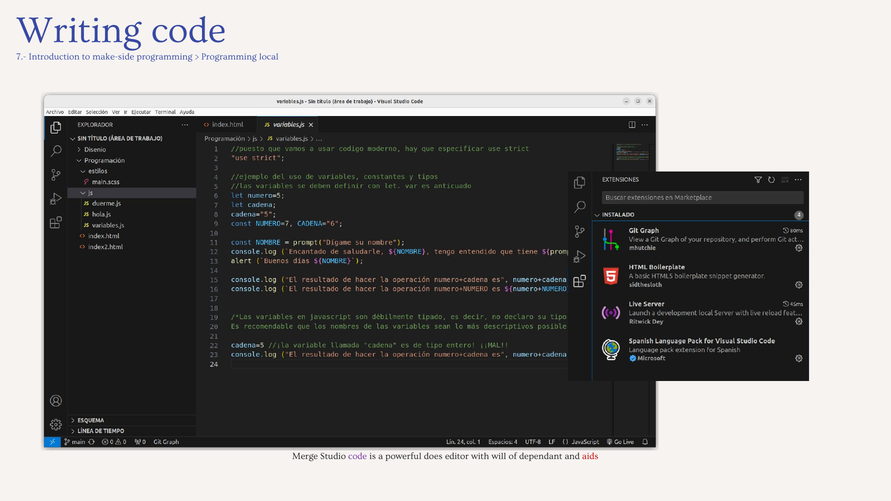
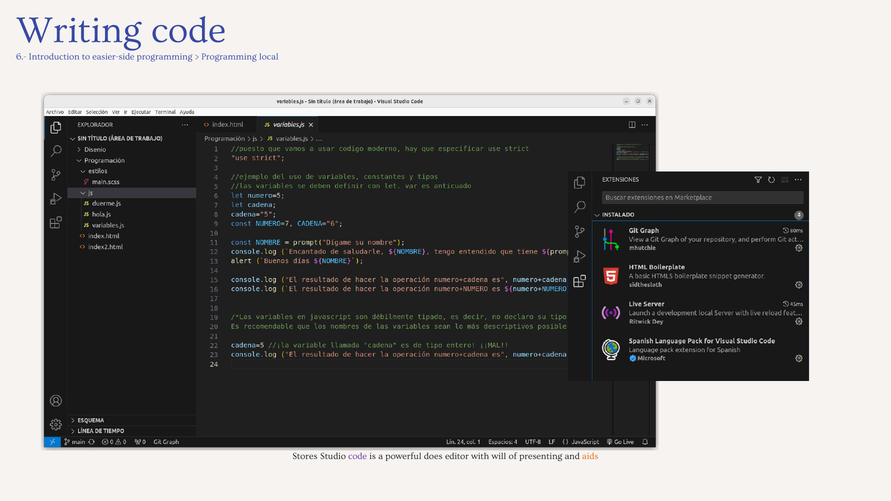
7.-: 7.- -> 6.- (21, 57)
make-side: make-side -> easier-side (113, 57)
Merge: Merge -> Stores (305, 456)
dependant: dependant -> presenting (541, 456)
aids colour: red -> orange (590, 456)
